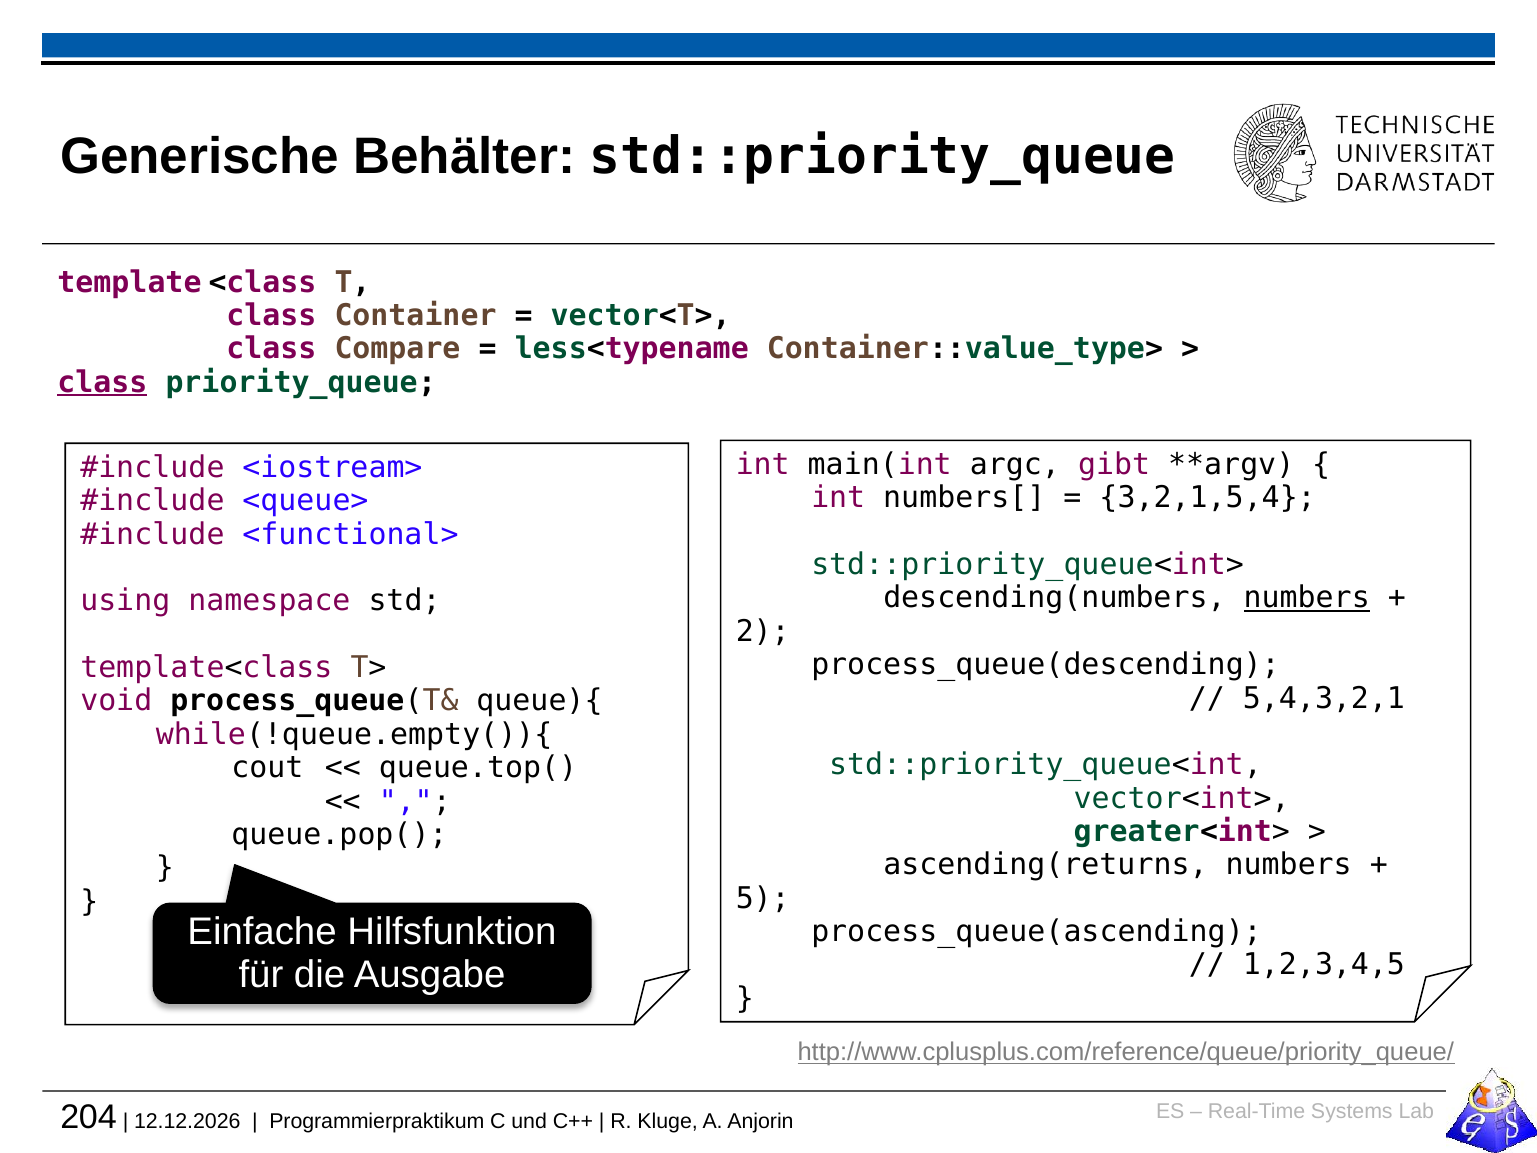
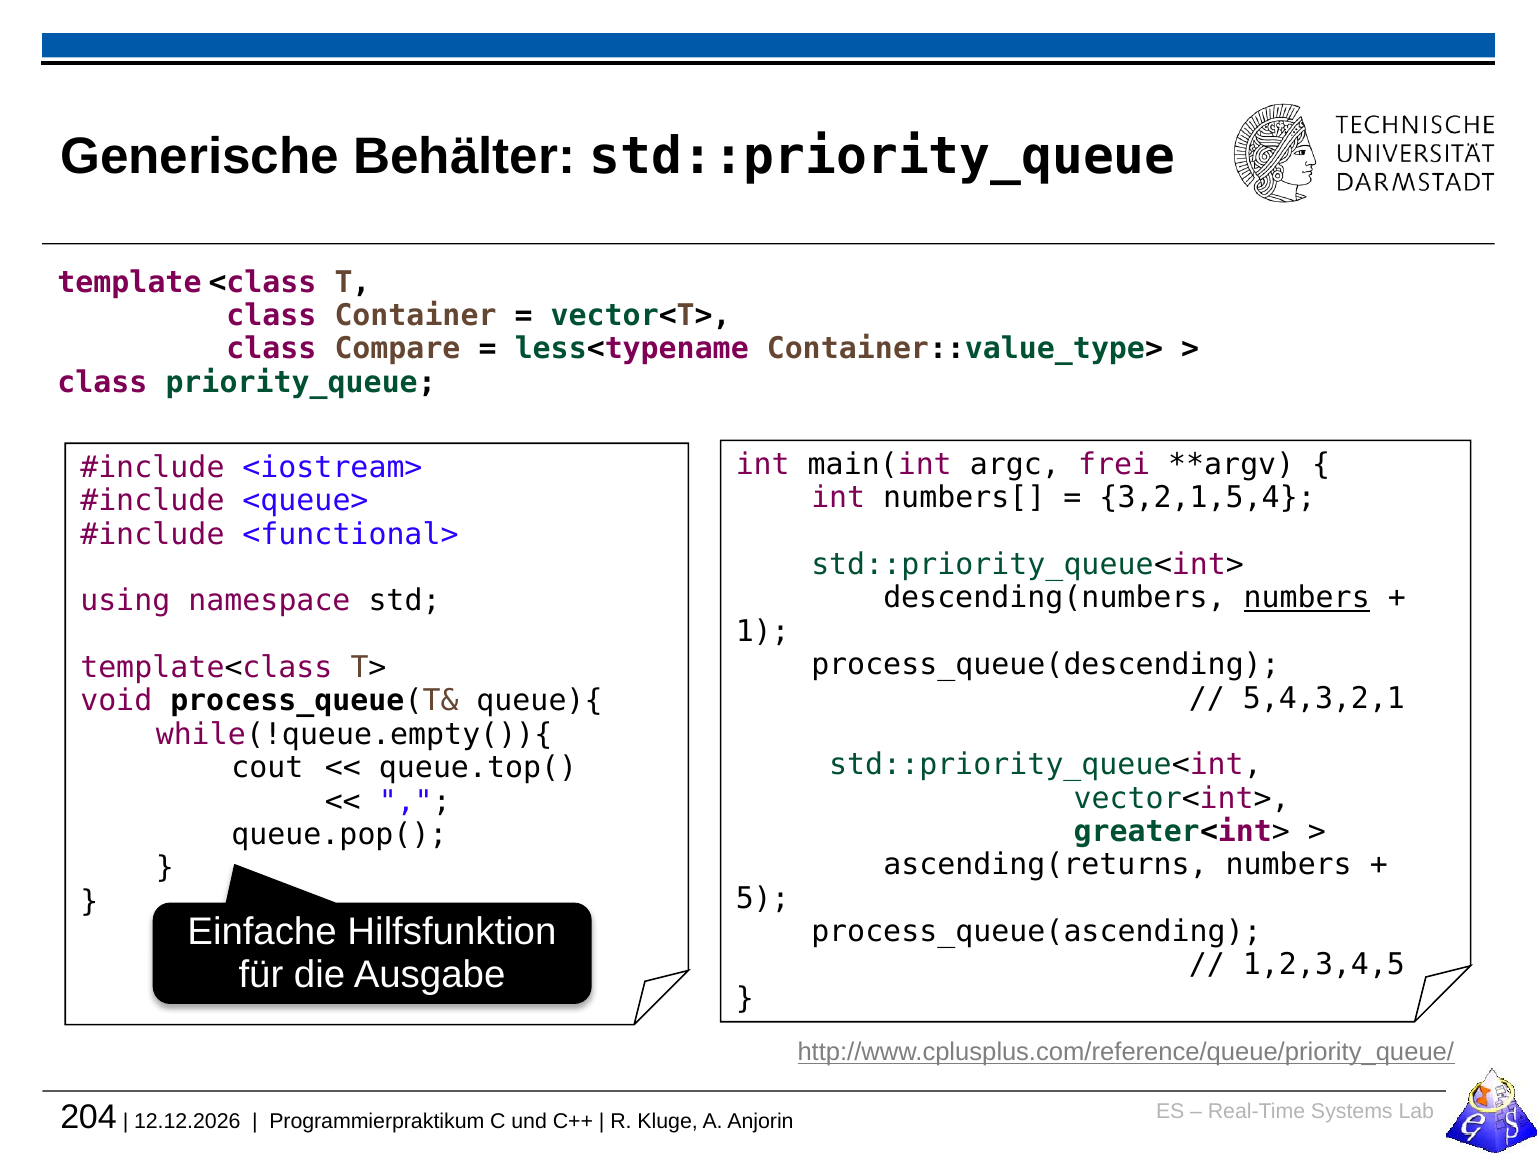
class underline: present -> none (102, 382)
gibt: gibt -> frei (1114, 465)
2: 2 -> 1 (763, 631)
